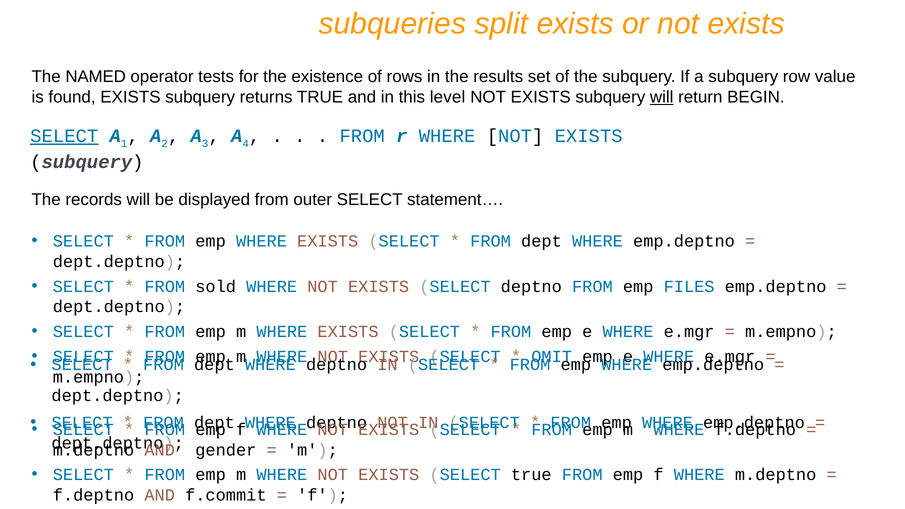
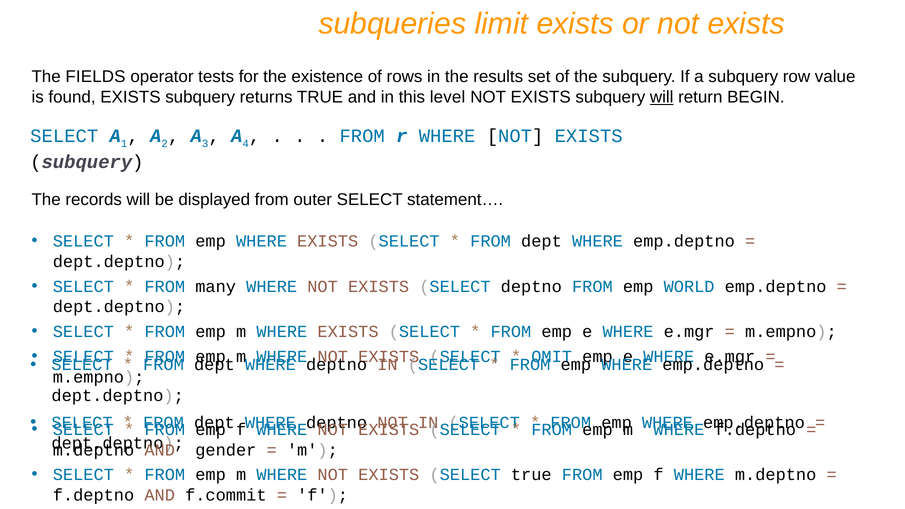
split: split -> limit (501, 24)
NAMED: NAMED -> FIELDS (96, 77)
SELECT underline: present -> none (64, 136)
sold: sold -> many (216, 287)
FILES: FILES -> WORLD (689, 287)
